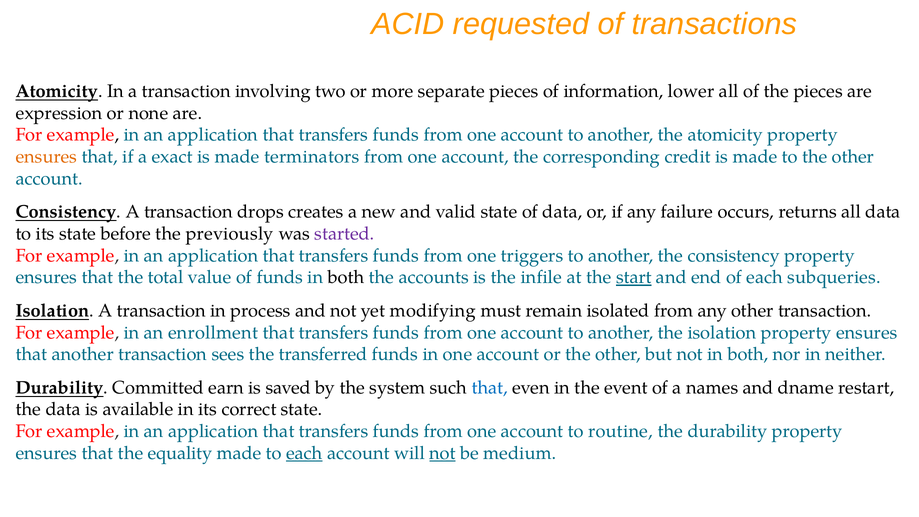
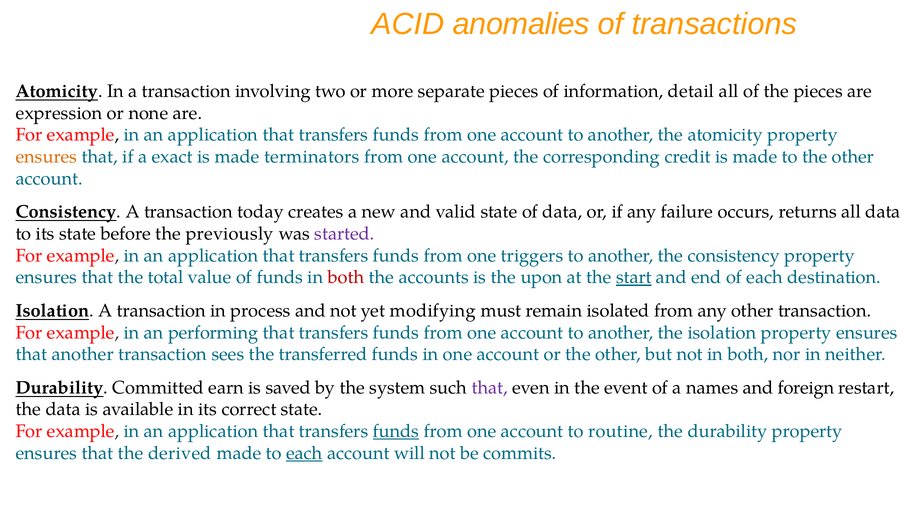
requested: requested -> anomalies (521, 24)
lower: lower -> detail (691, 91)
drops: drops -> today (261, 212)
both colour: black -> red (346, 277)
infile: infile -> upon (541, 277)
subqueries: subqueries -> destination (834, 277)
enrollment: enrollment -> performing (213, 332)
that colour: blue -> purple (490, 388)
dname: dname -> foreign (806, 388)
funds underline: none -> present (396, 431)
equality: equality -> derived (180, 453)
not underline: present -> none (442, 453)
medium: medium -> commits (520, 453)
